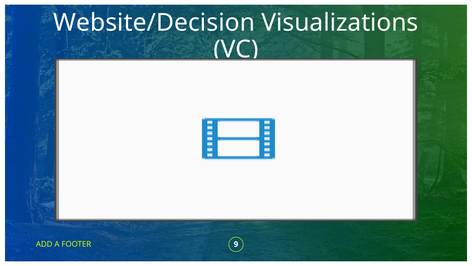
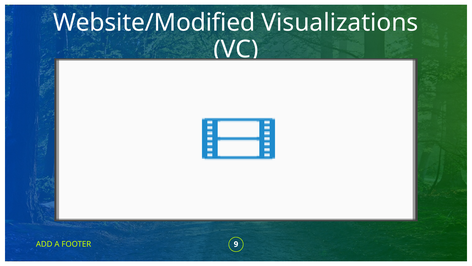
Website/Decision: Website/Decision -> Website/Modified (154, 23)
